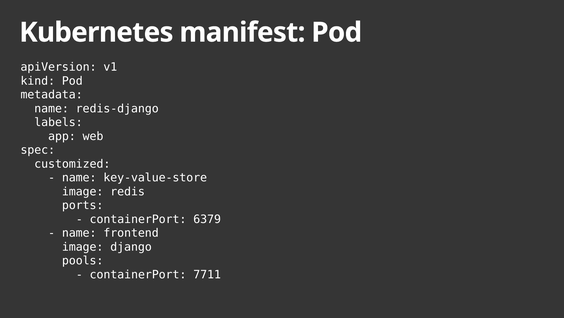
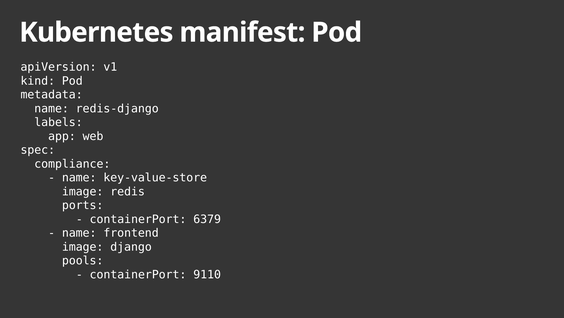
customized: customized -> compliance (72, 164)
7711: 7711 -> 9110 (207, 274)
